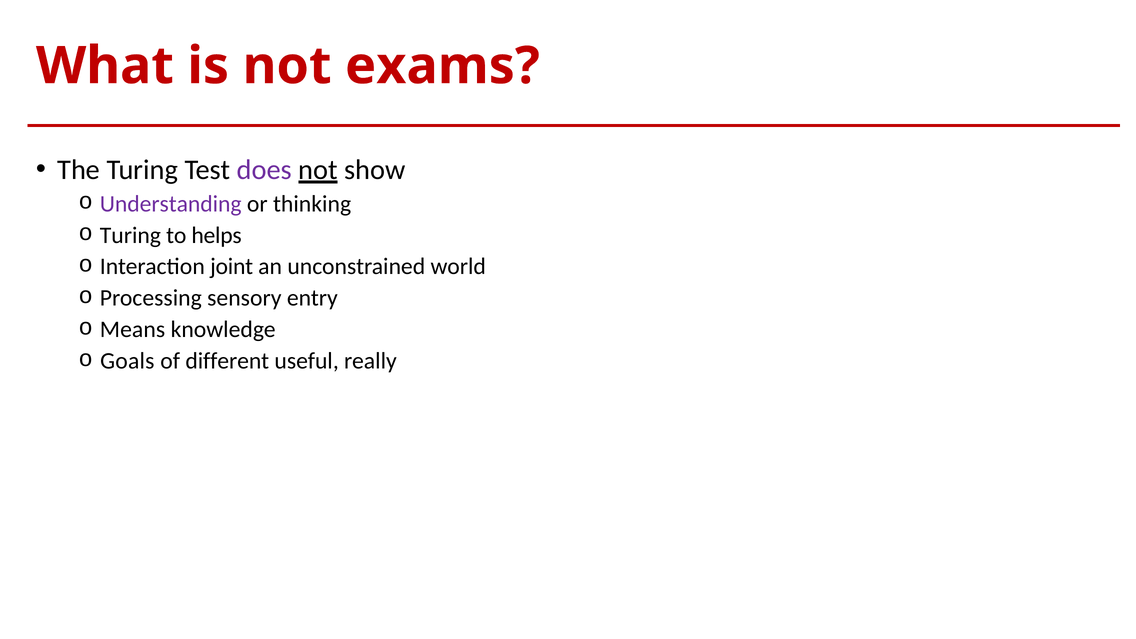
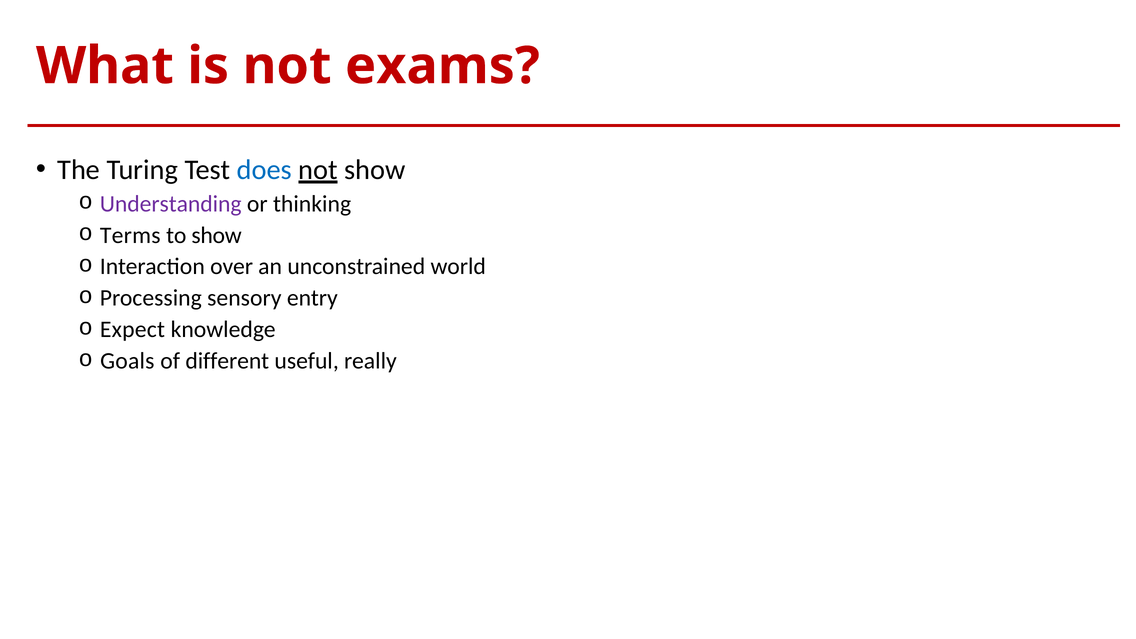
does colour: purple -> blue (264, 170)
Turing: Turing -> Terms (130, 235)
to helps: helps -> show (217, 235)
joint: joint -> over (232, 267)
Means: Means -> Expect (132, 330)
